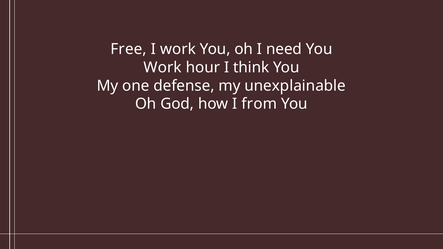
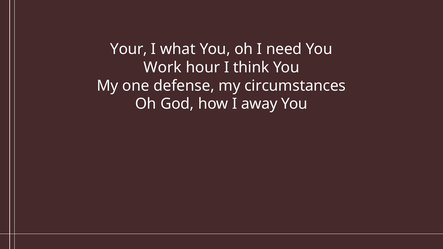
Free: Free -> Your (129, 49)
I work: work -> what (178, 49)
unexplainable: unexplainable -> circumstances (295, 86)
from: from -> away (259, 104)
